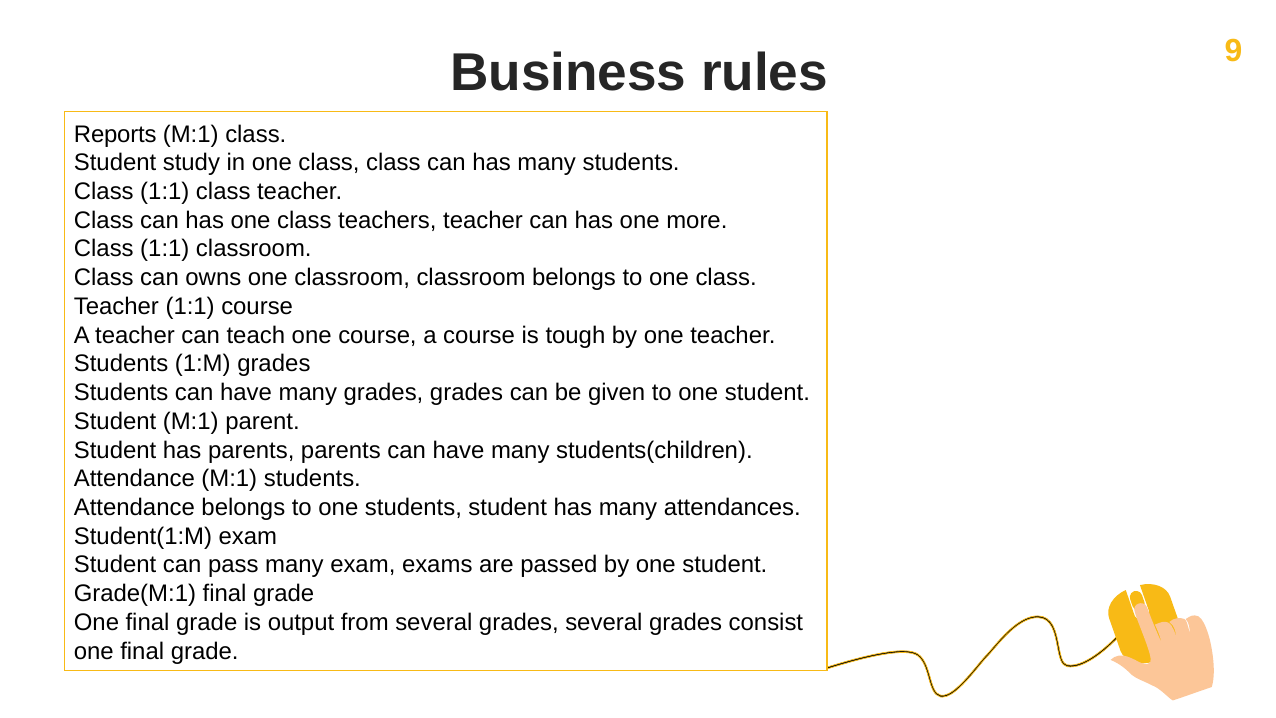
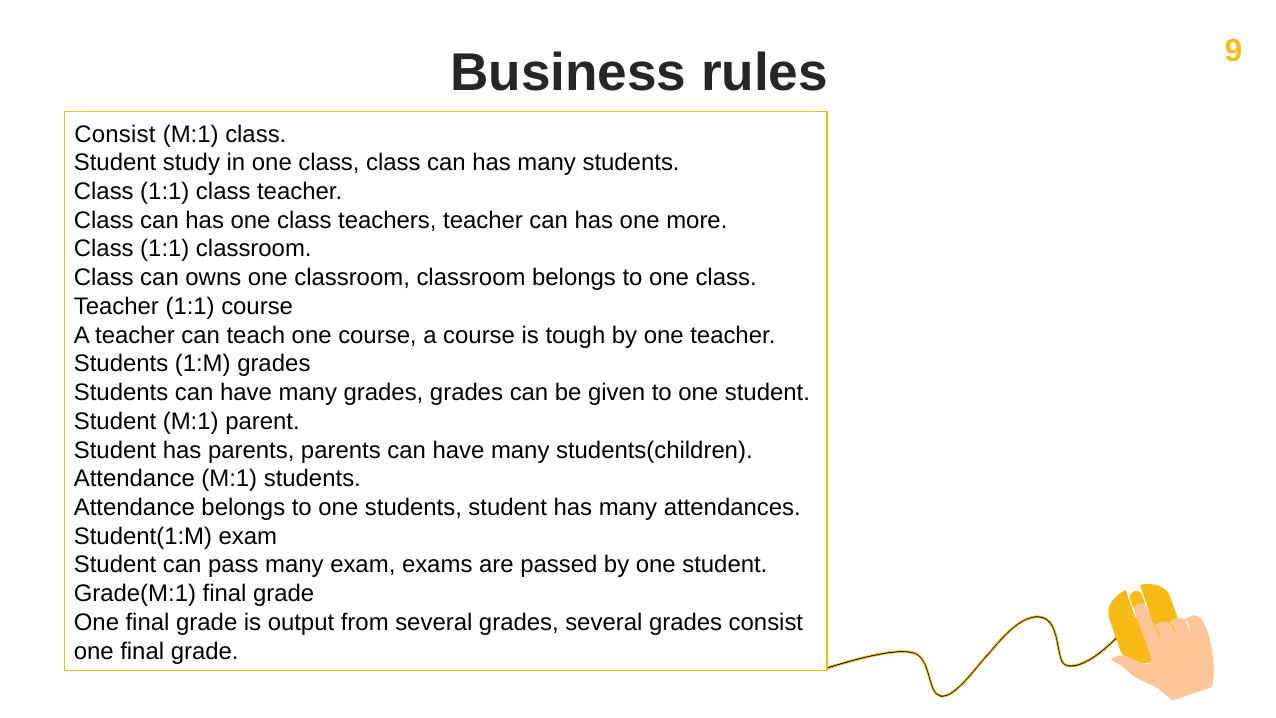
Reports: Reports -> Consist (115, 134)
